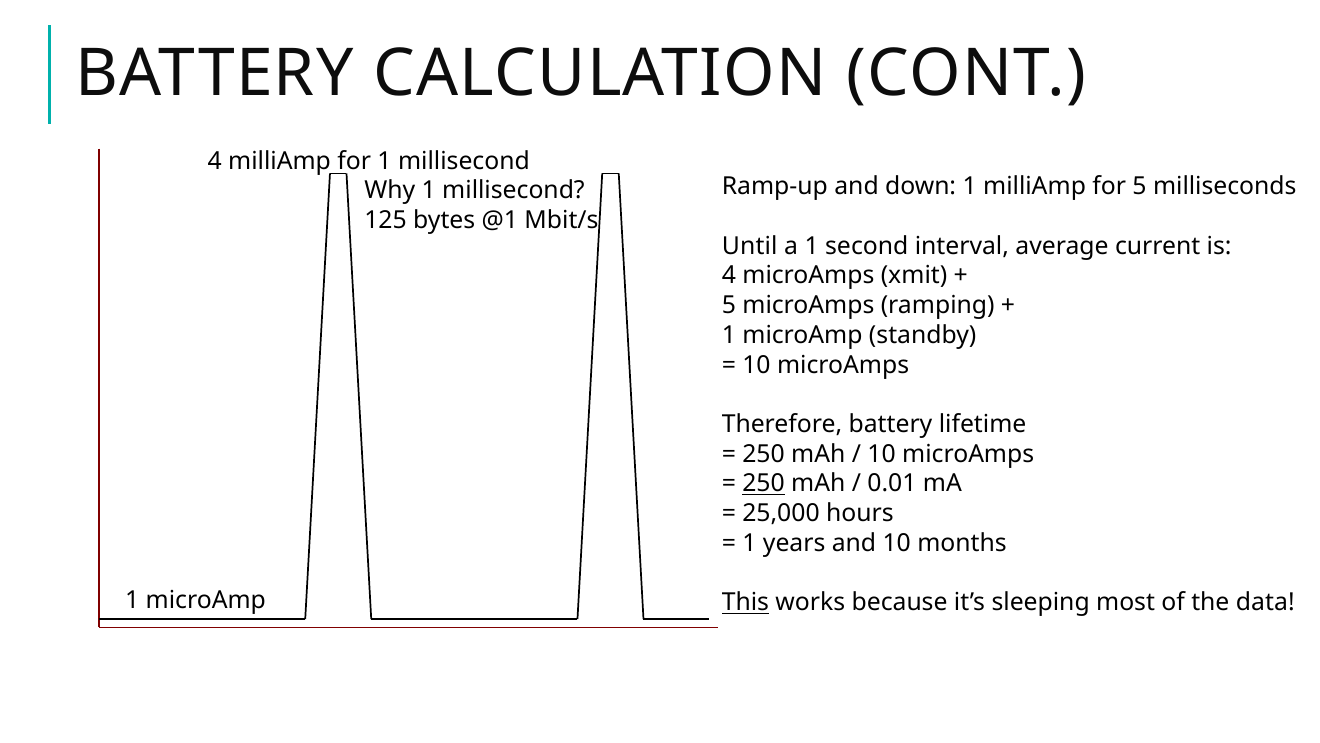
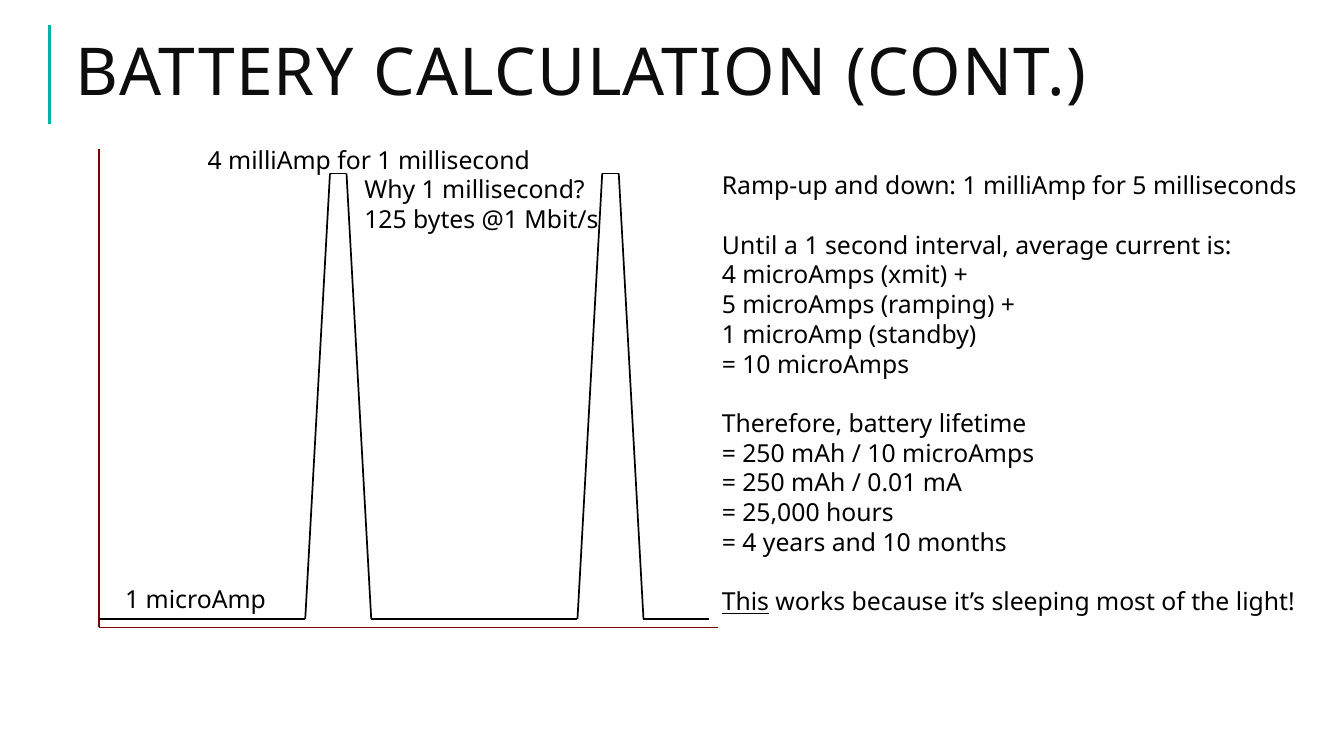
250 underline: present -> none (764, 483)
1: 1 -> 4 (749, 543)
data: data -> light (1265, 602)
